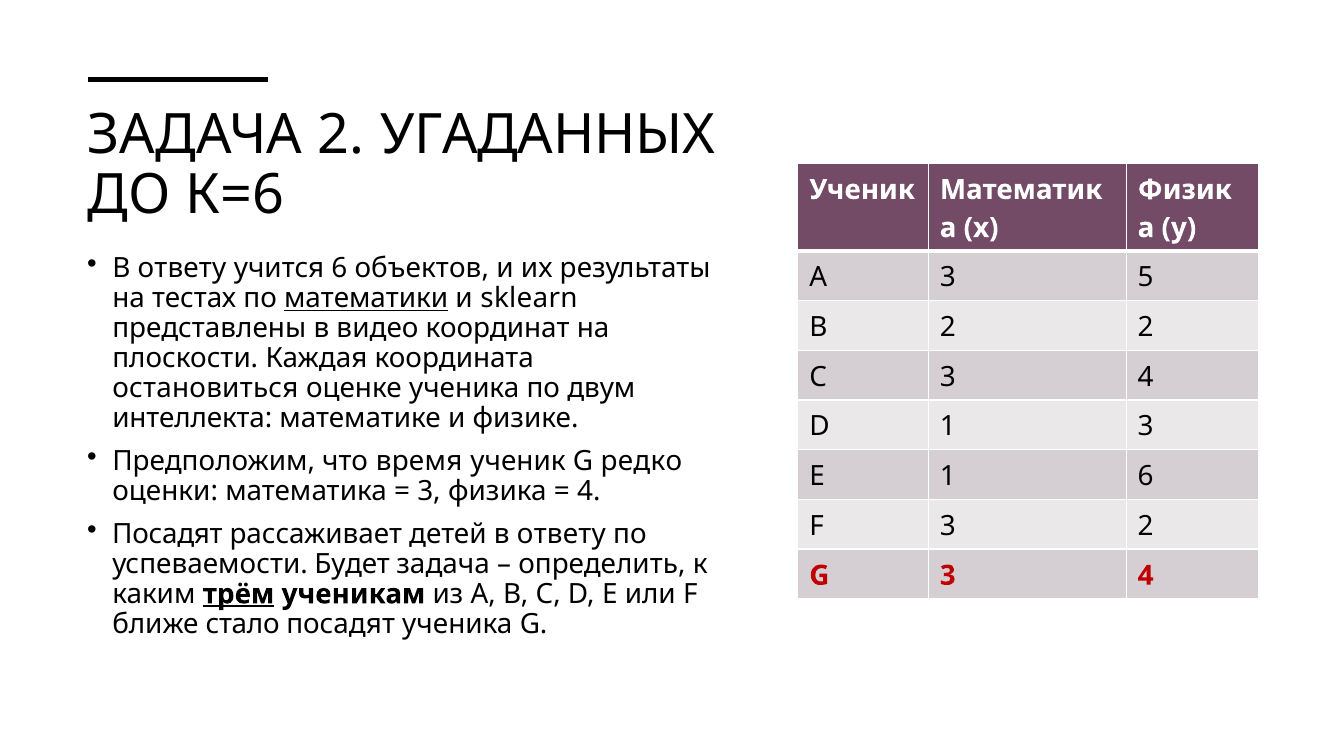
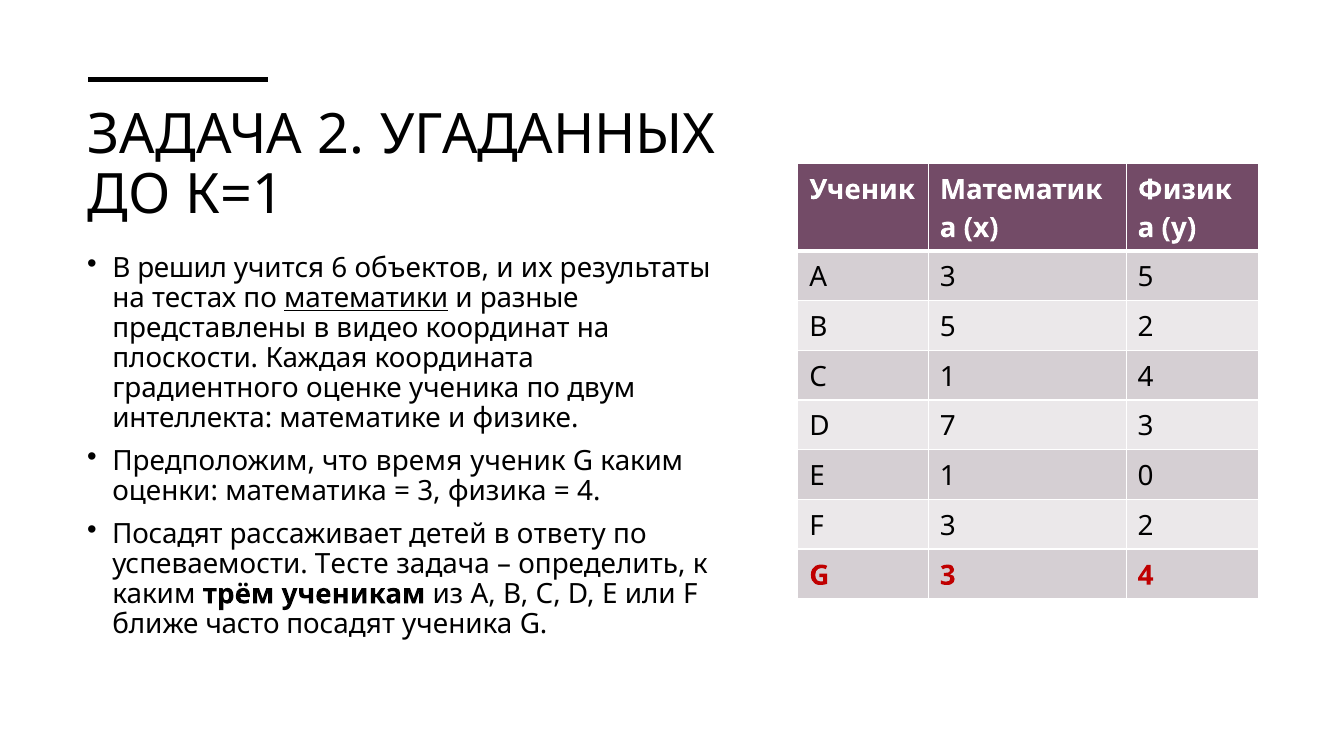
К=6: К=6 -> К=1 (235, 195)
ответу: ответу -> решил (182, 268)
sklearn: sklearn -> разные (529, 298)
B 2: 2 -> 5 (948, 327)
C 3: 3 -> 1 (948, 377)
остановиться: остановиться -> градиентного (206, 389)
D 1: 1 -> 7 (948, 427)
G редко: редко -> каким (642, 461)
1 6: 6 -> 0 (1146, 476)
Будет: Будет -> Тесте (352, 564)
трём underline: present -> none (239, 594)
стало: стало -> часто (243, 624)
